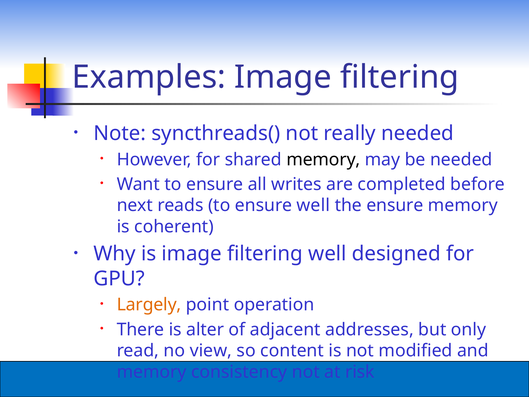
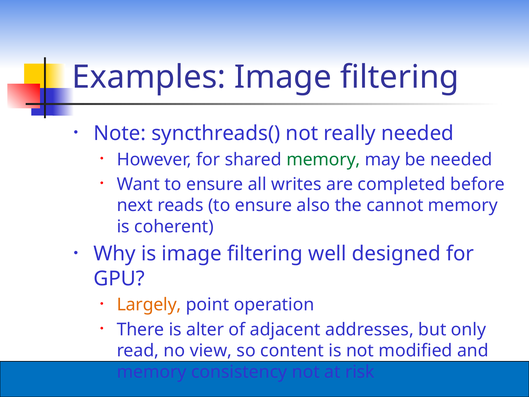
memory colour: black -> green (323, 159)
ensure well: well -> also (313, 205)
the ensure: ensure -> cannot (395, 205)
